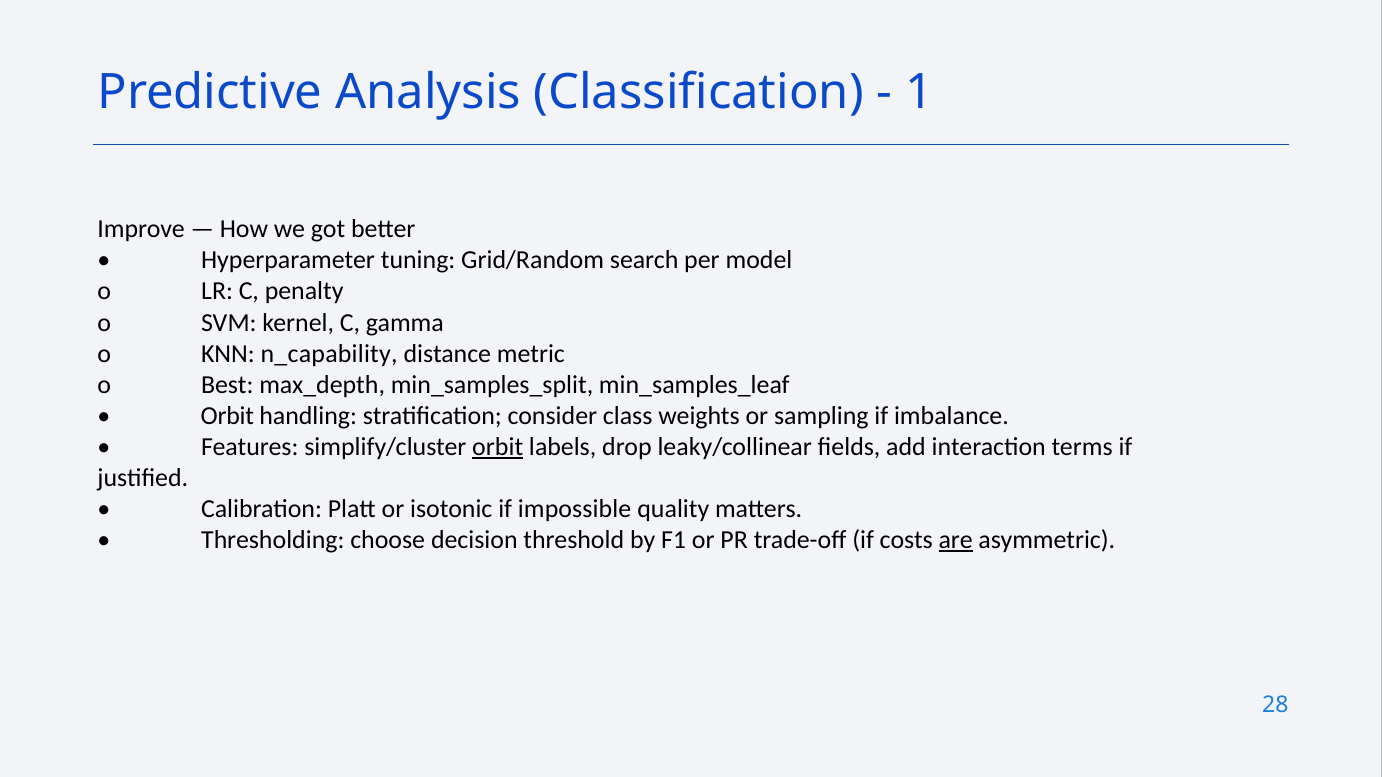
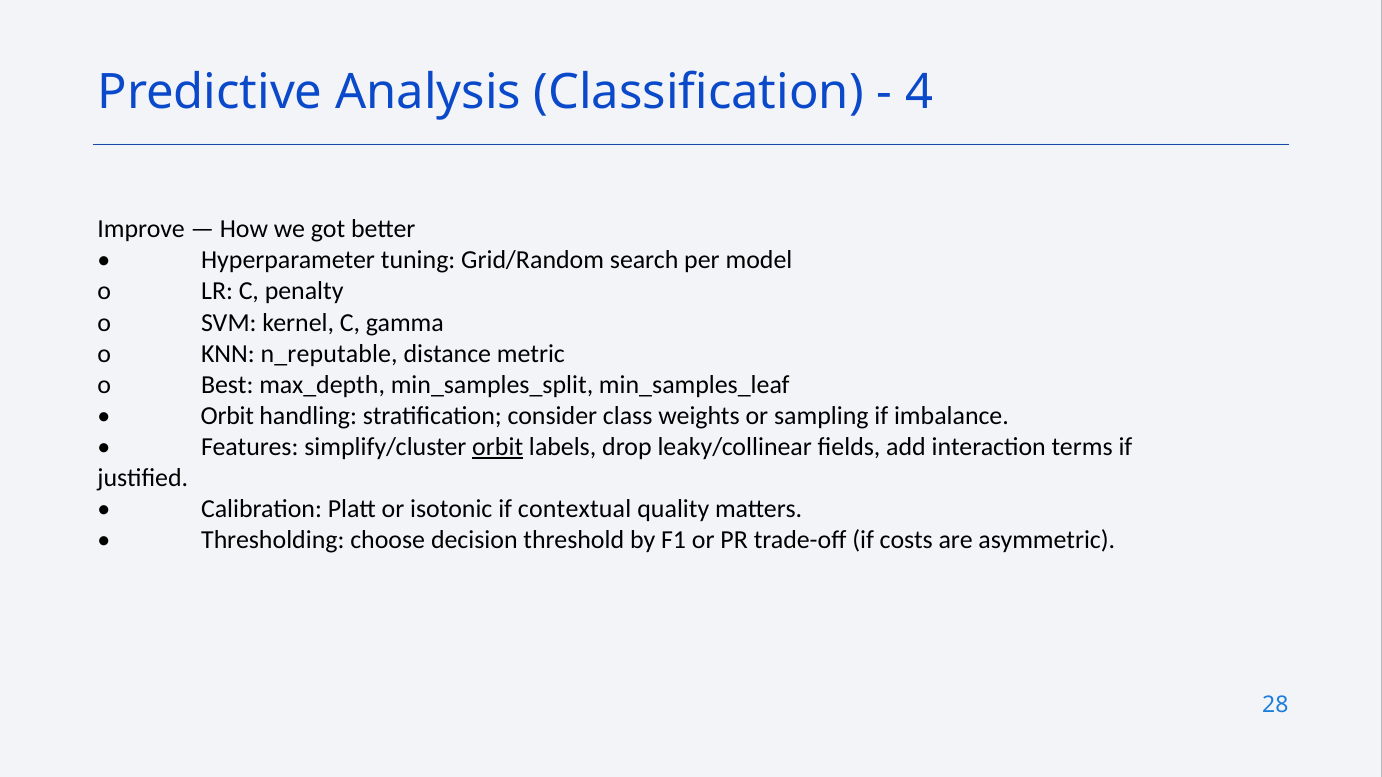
1: 1 -> 4 (919, 92)
n_capability: n_capability -> n_reputable (329, 354)
impossible: impossible -> contextual (575, 509)
are underline: present -> none (956, 540)
